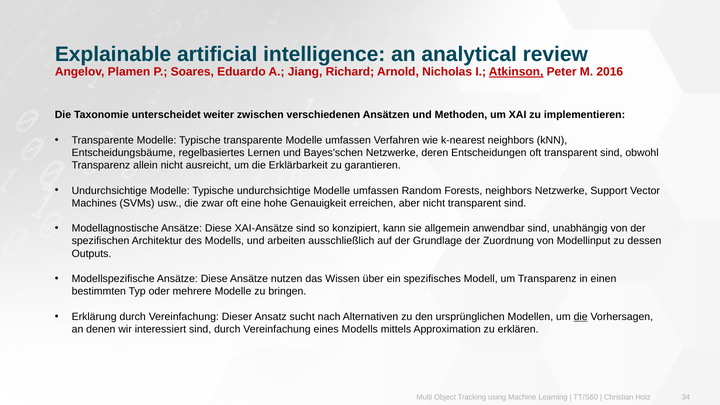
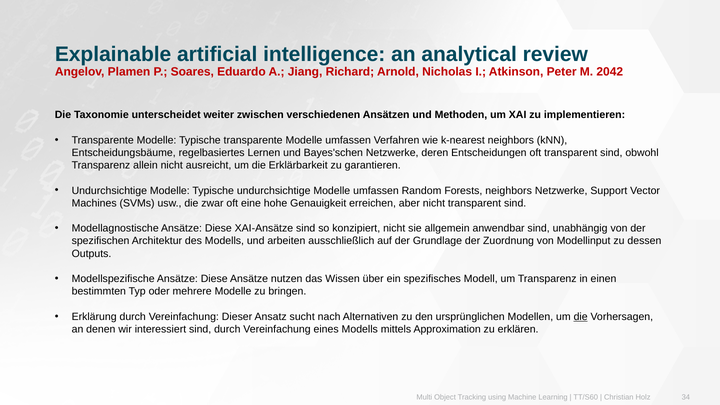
Atkinson underline: present -> none (516, 72)
2016: 2016 -> 2042 (610, 72)
konzipiert kann: kann -> nicht (394, 228)
